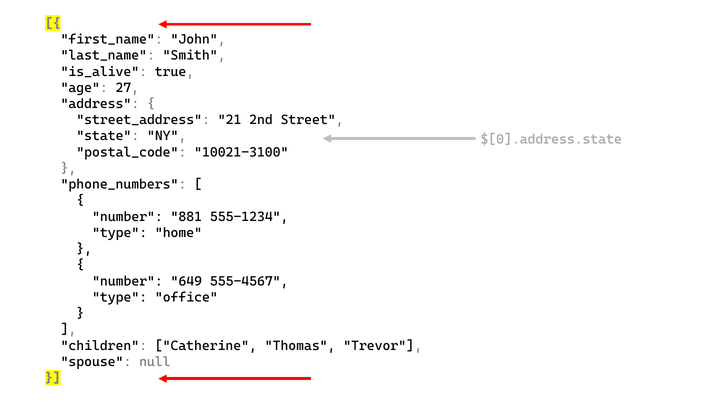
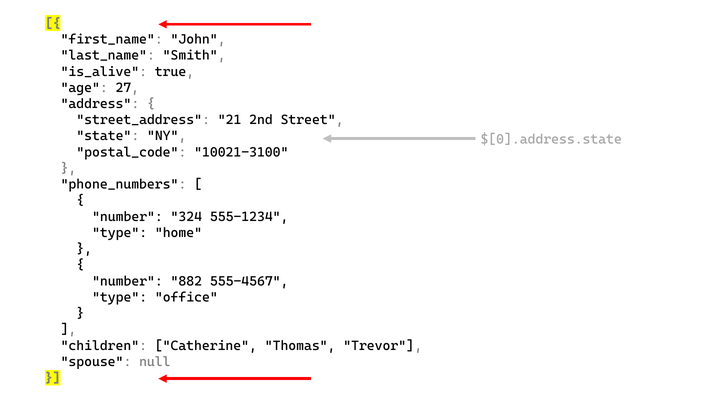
881: 881 -> 324 (186, 217)
649: 649 -> 882 (186, 281)
